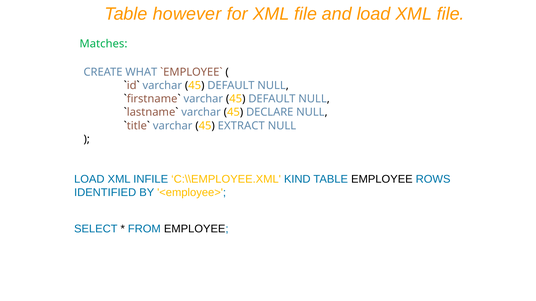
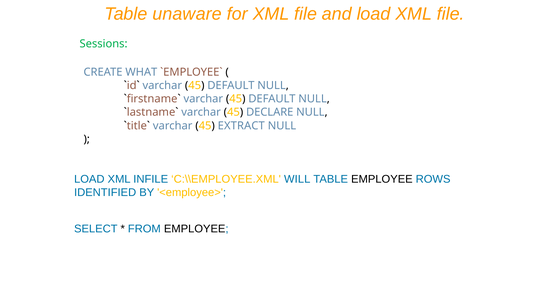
however: however -> unaware (187, 14)
Matches: Matches -> Sessions (104, 44)
KIND: KIND -> WILL (297, 179)
